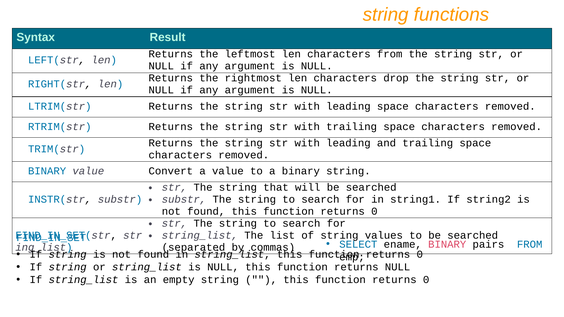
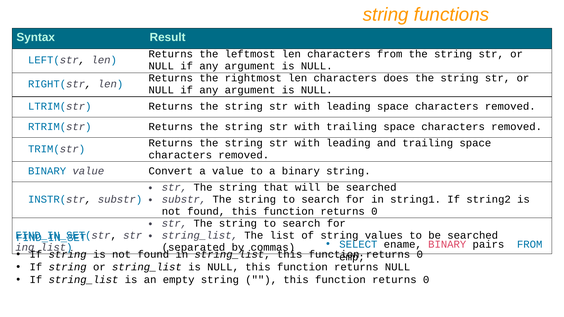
drop: drop -> does (396, 78)
